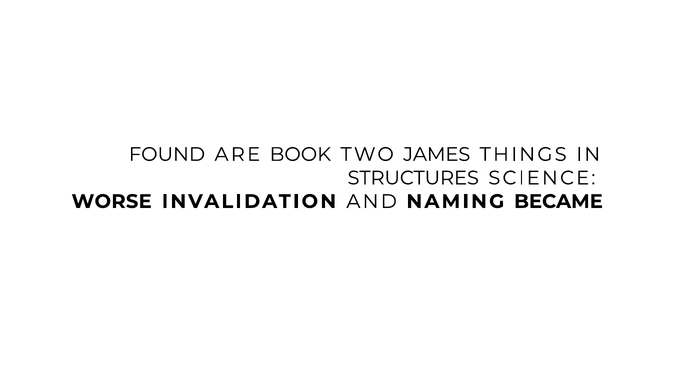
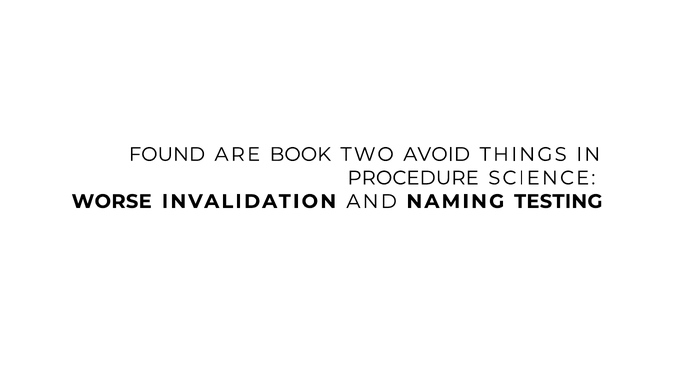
JAMES: JAMES -> AVOID (437, 154)
STRUCTURES: STRUCTURES -> PROCEDURE (413, 178)
BECAME: BECAME -> TESTING (558, 202)
